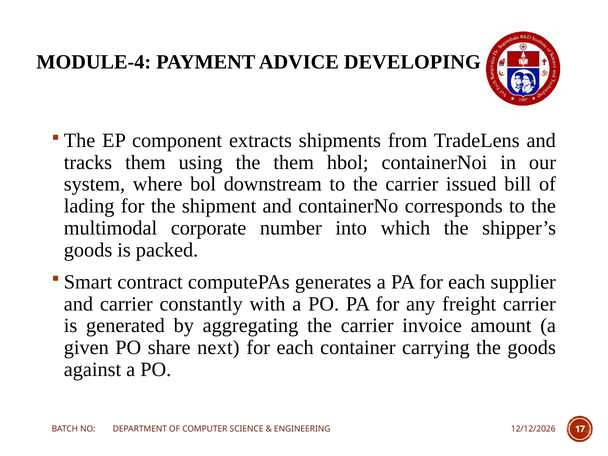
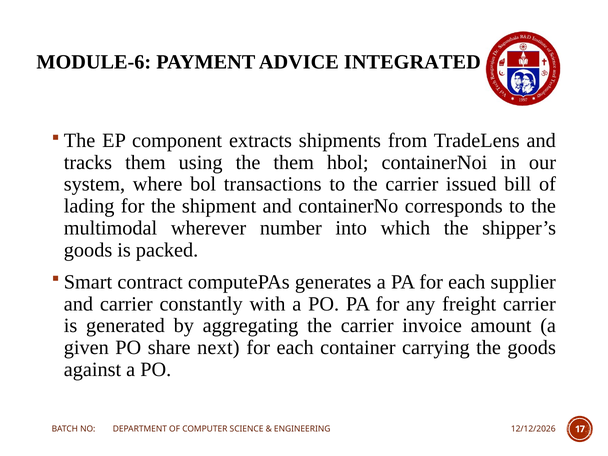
MODULE-4: MODULE-4 -> MODULE-6 (94, 62)
DEVELOPING: DEVELOPING -> INTEGRATED (412, 62)
downstream: downstream -> transactions (273, 184)
corporate: corporate -> wherever (209, 228)
